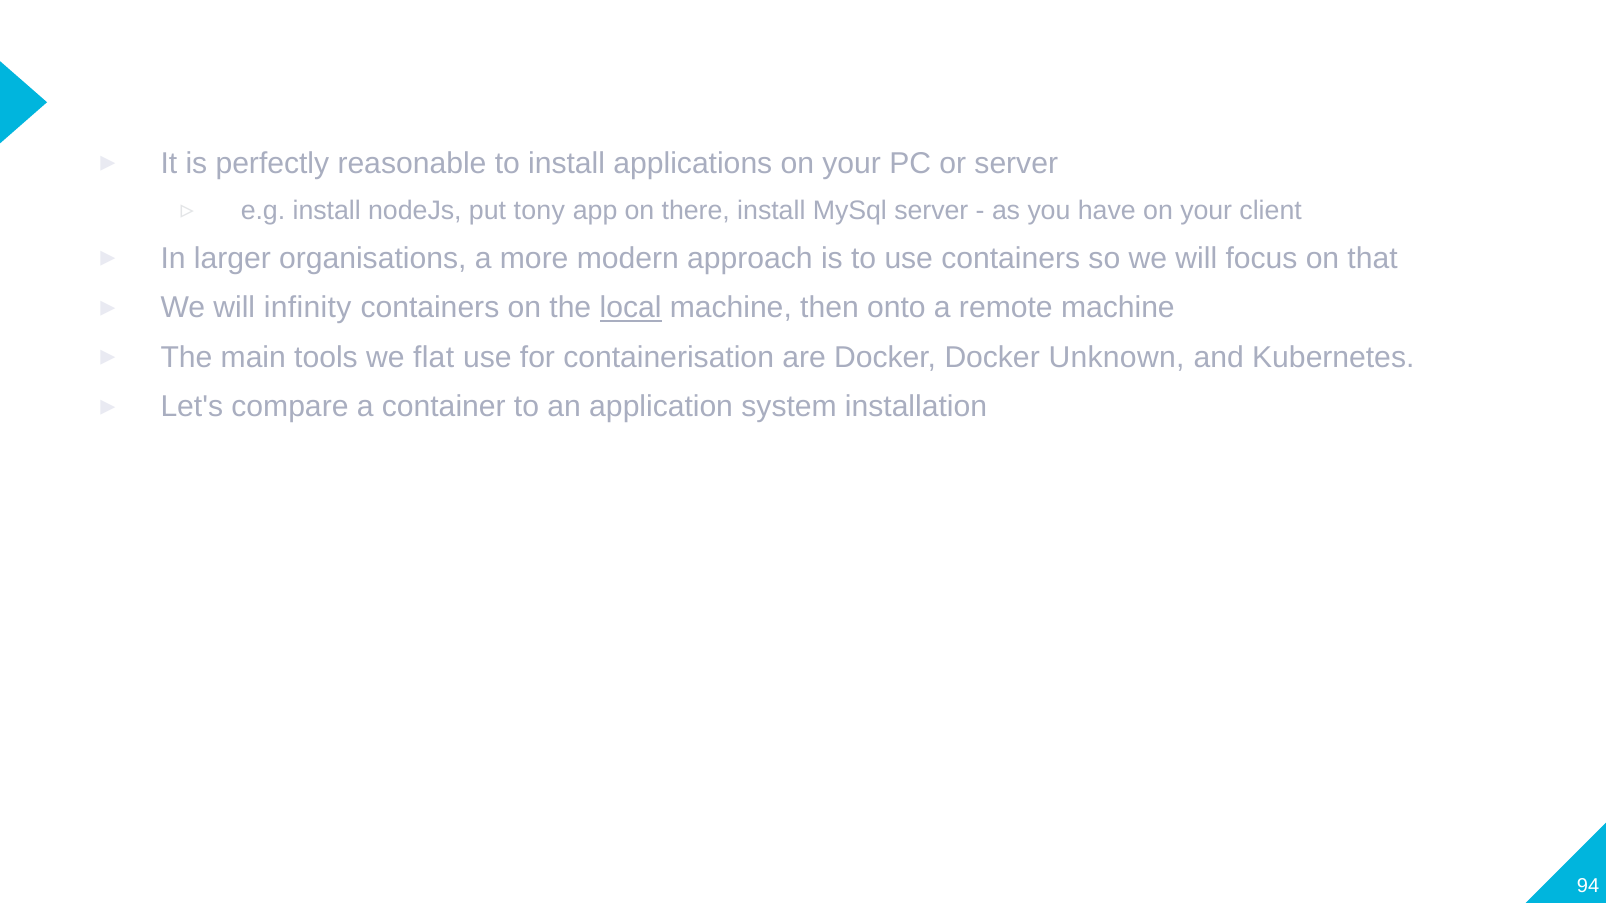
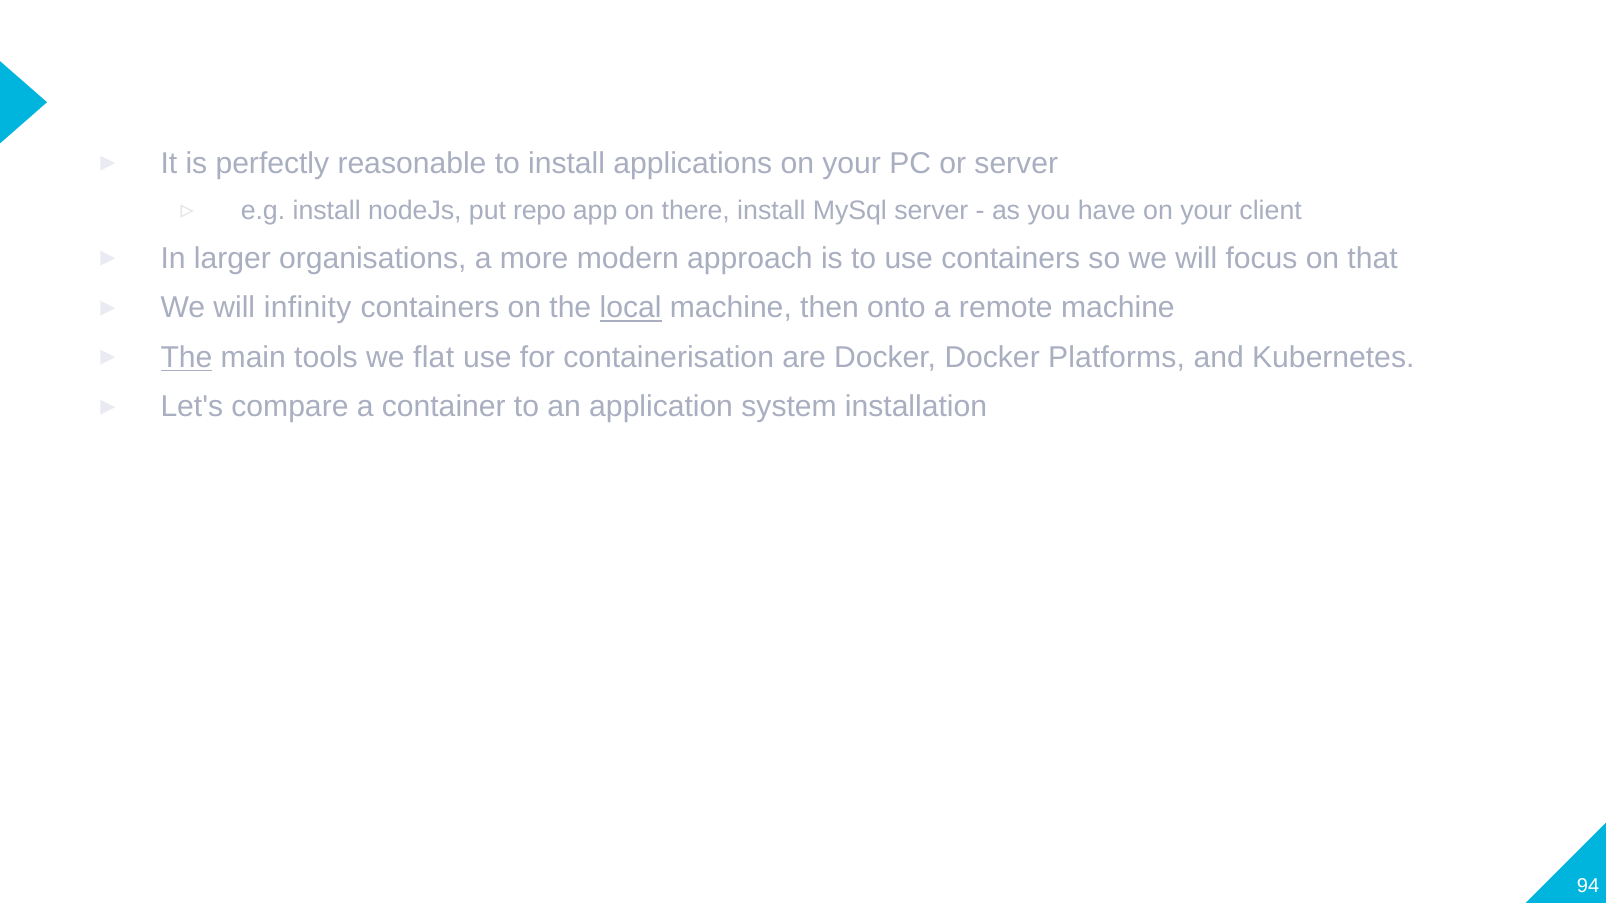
tony: tony -> repo (540, 211)
The underline: none -> present (186, 358)
Unknown: Unknown -> Platforms (1117, 358)
